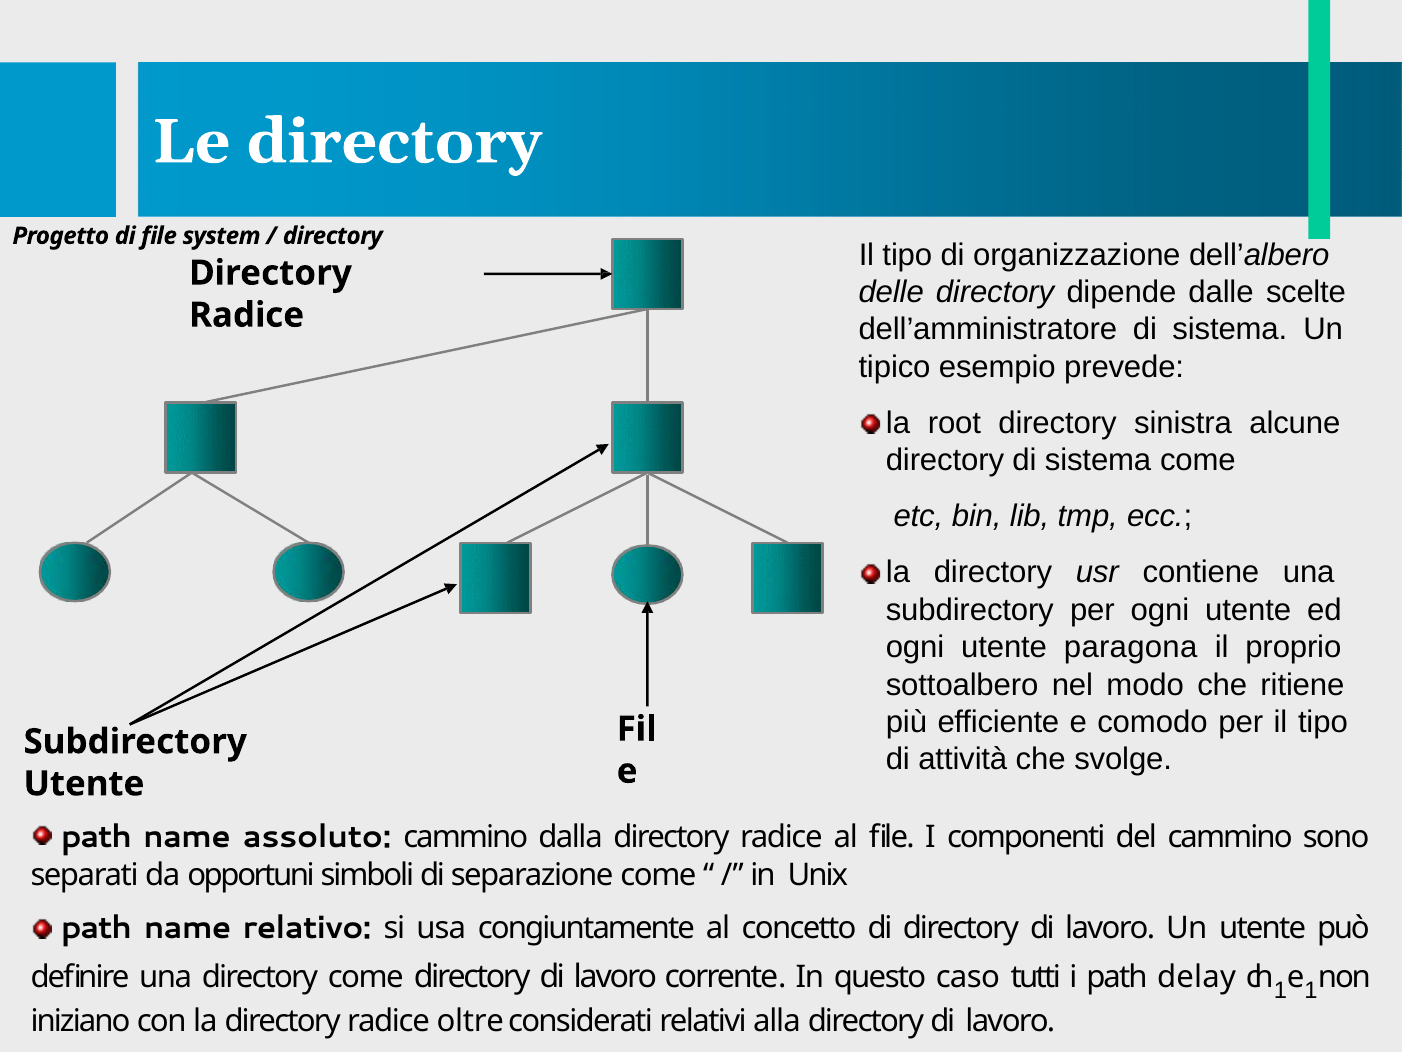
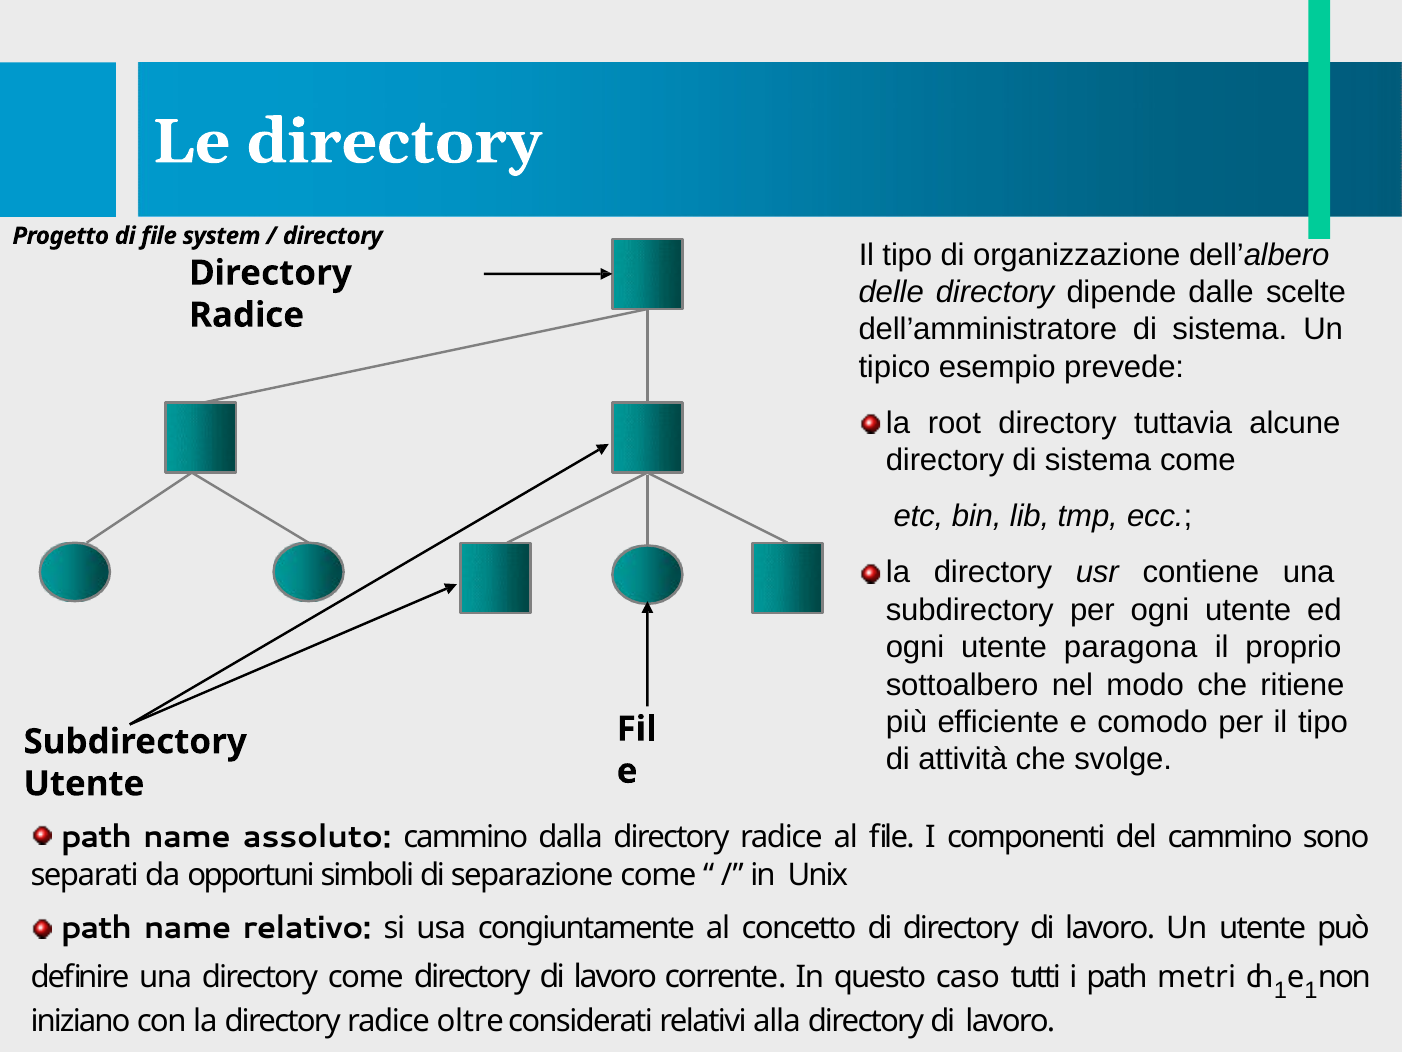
sinistra: sinistra -> tuttavia (1183, 423)
delay: delay -> metri (1197, 976)
